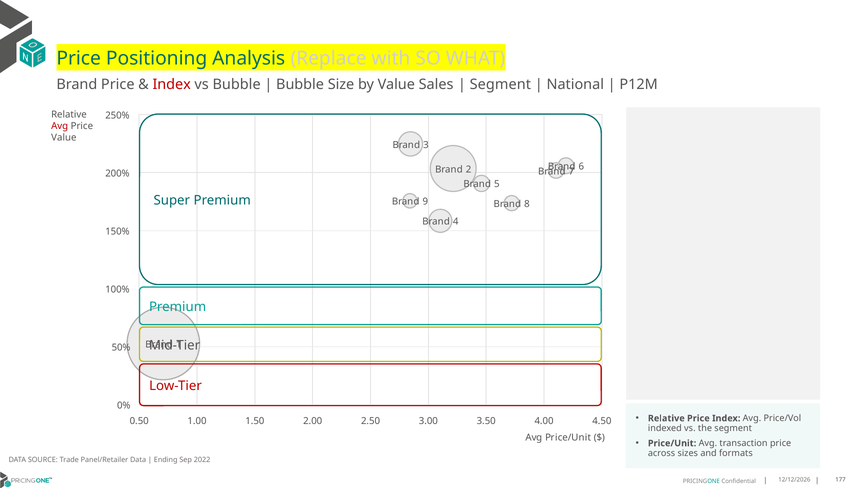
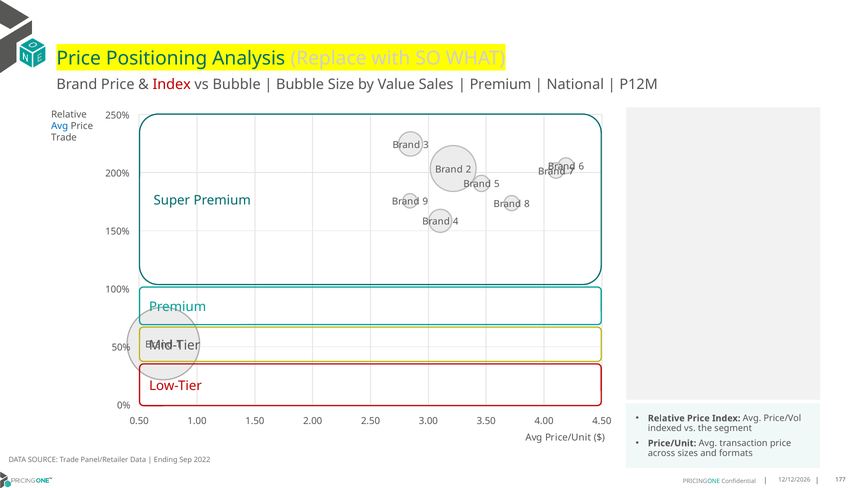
Segment: Segment -> Premium (500, 85)
Avg colour: red -> blue (60, 126)
Value: Value -> Trade (64, 138)
